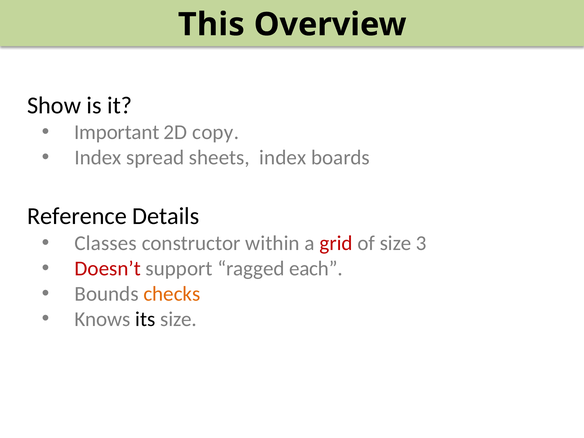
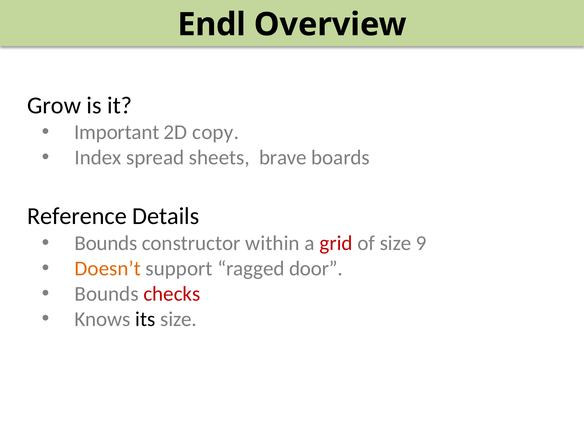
This: This -> Endl (212, 25)
Show: Show -> Grow (54, 105)
sheets index: index -> brave (283, 158)
Classes: Classes -> Bounds (106, 243)
3: 3 -> 9 (421, 243)
Doesn’t colour: red -> orange (108, 269)
each: each -> door (316, 269)
checks colour: orange -> red (172, 294)
